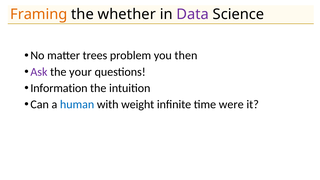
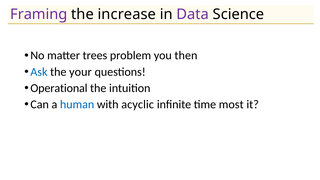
Framing colour: orange -> purple (39, 14)
whether: whether -> increase (127, 14)
Ask colour: purple -> blue (39, 72)
Information: Information -> Operational (59, 88)
weight: weight -> acyclic (138, 104)
were: were -> most (231, 104)
